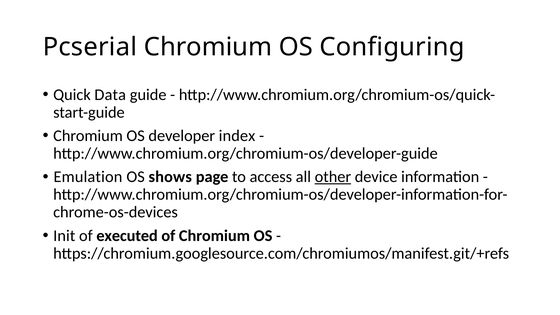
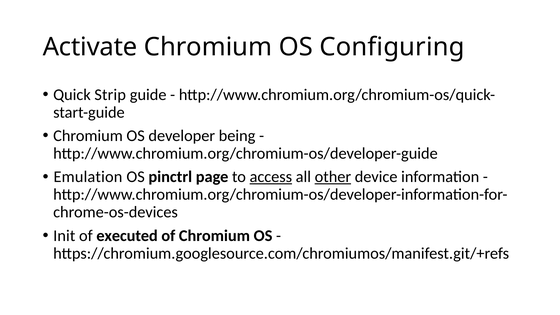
Pcserial: Pcserial -> Activate (90, 47)
Data: Data -> Strip (110, 95)
index: index -> being (237, 136)
shows: shows -> pinctrl (170, 177)
access underline: none -> present (271, 177)
